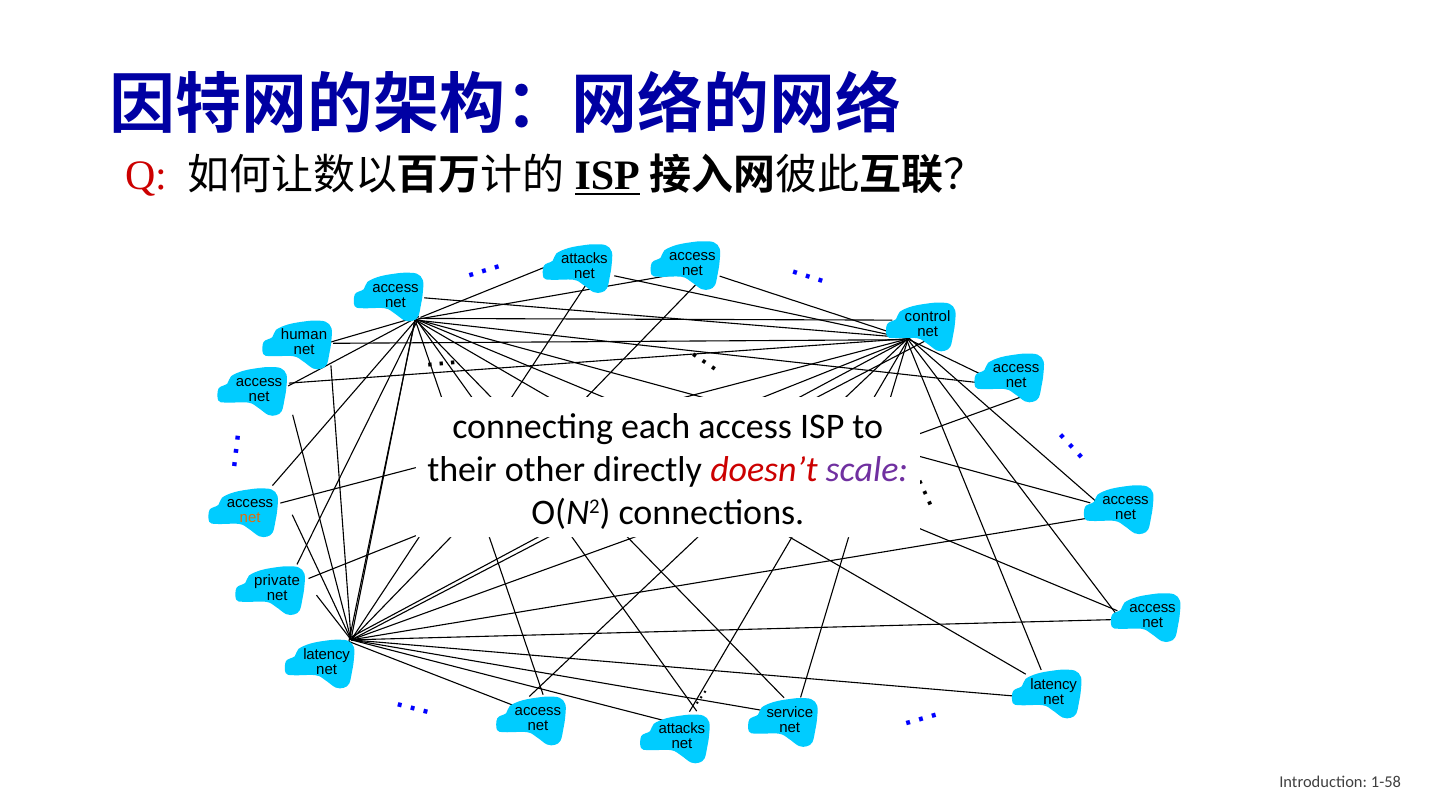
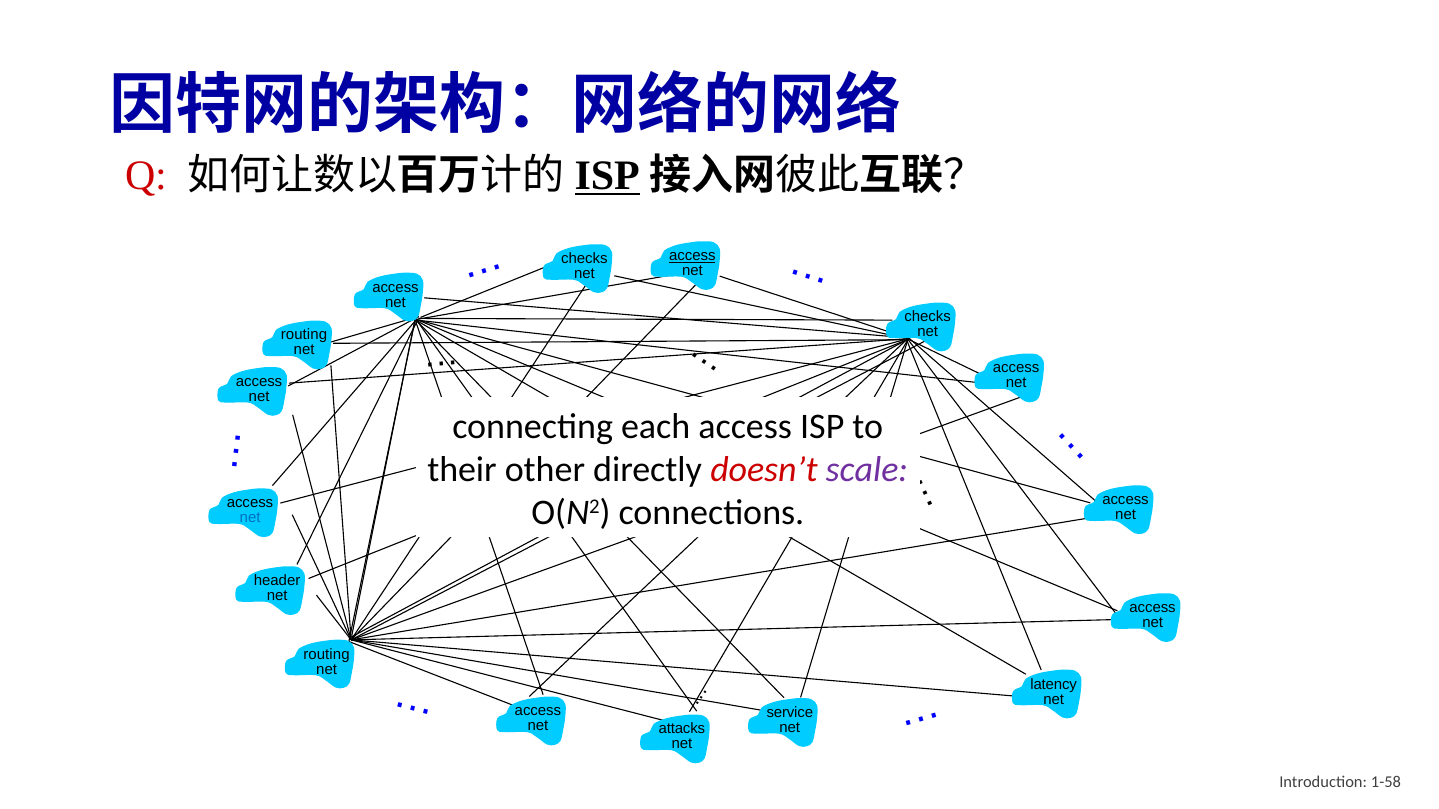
access underline: none -> present (692, 256)
attacks: attacks -> checks (584, 259)
control: control -> checks (928, 317)
human: human -> routing (304, 335)
net colour: orange -> blue (250, 518)
private: private -> header (277, 581)
latency: latency -> routing (326, 654)
